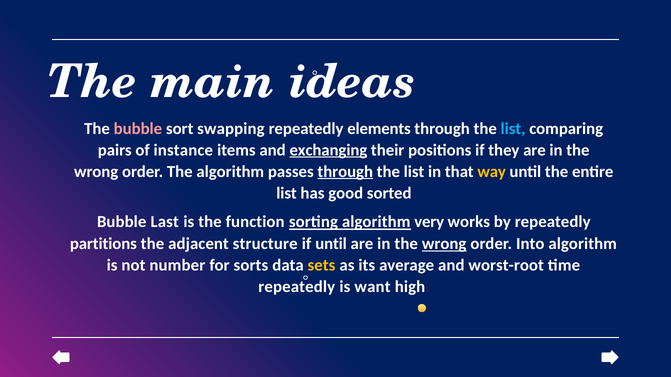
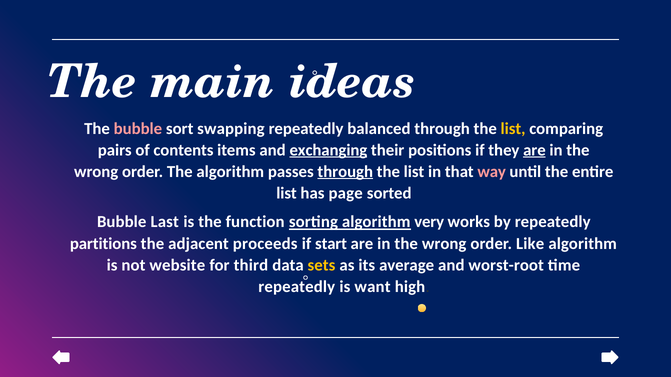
elements: elements -> balanced (379, 129)
list colour: light blue -> yellow (513, 129)
instance: instance -> contents (183, 150)
are underline: none -> present (534, 150)
way colour: yellow -> pink (492, 172)
good: good -> page (346, 193)
structure: structure -> proceeds (265, 244)
if until: until -> start (331, 244)
wrong underline: present -> none (444, 244)
Into: Into -> Like (530, 244)
number: number -> website (177, 266)
sorts: sorts -> third (251, 266)
